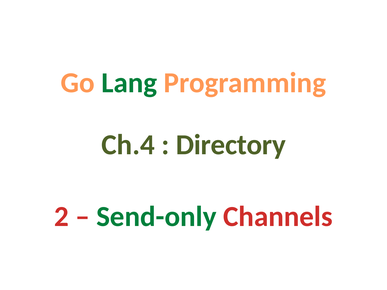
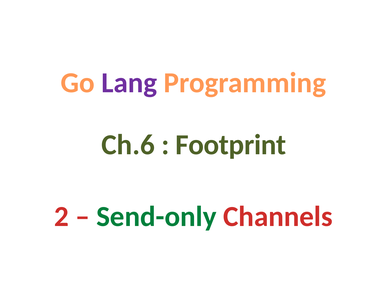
Lang colour: green -> purple (129, 83)
Ch.4: Ch.4 -> Ch.6 (128, 145)
Directory: Directory -> Footprint (231, 145)
